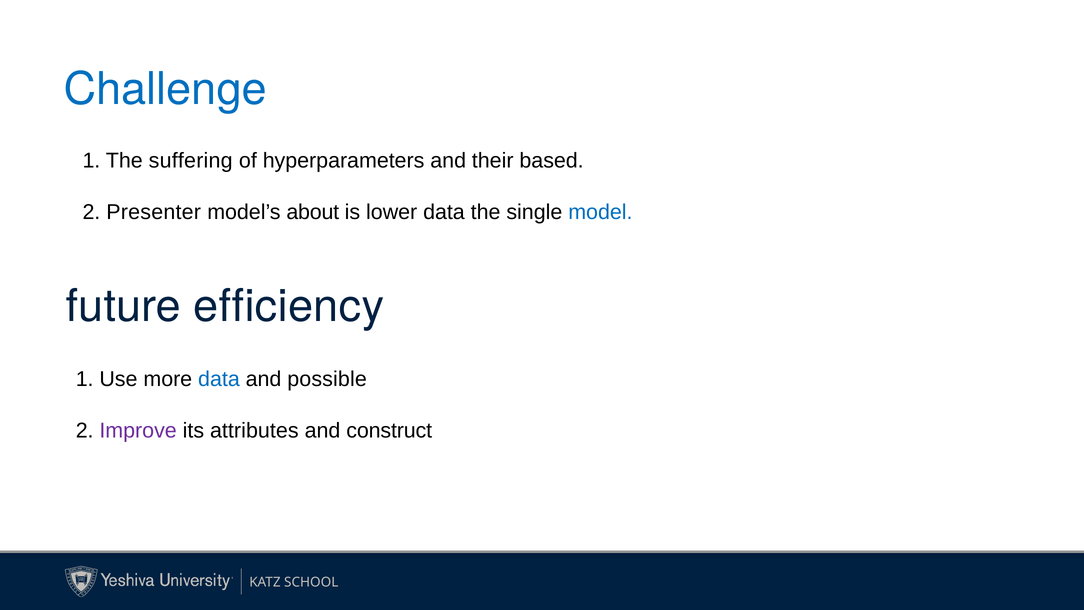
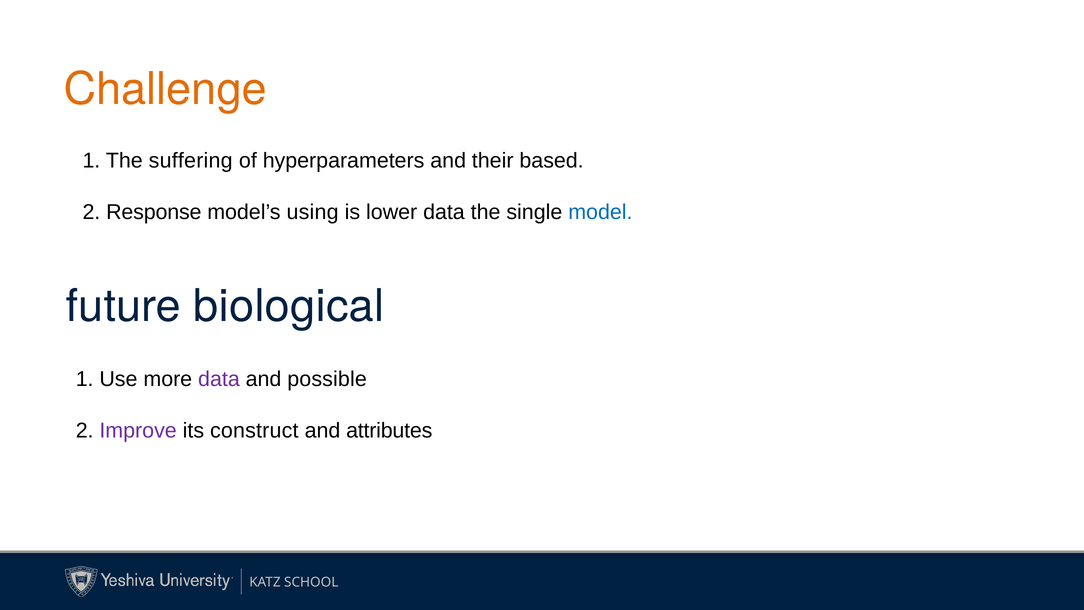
Challenge colour: blue -> orange (165, 89)
Presenter: Presenter -> Response (154, 212)
about: about -> using (313, 212)
efficiency: efficiency -> biological (289, 306)
data colour: blue -> purple (219, 379)
attributes: attributes -> construct (254, 431)
construct: construct -> attributes (389, 431)
